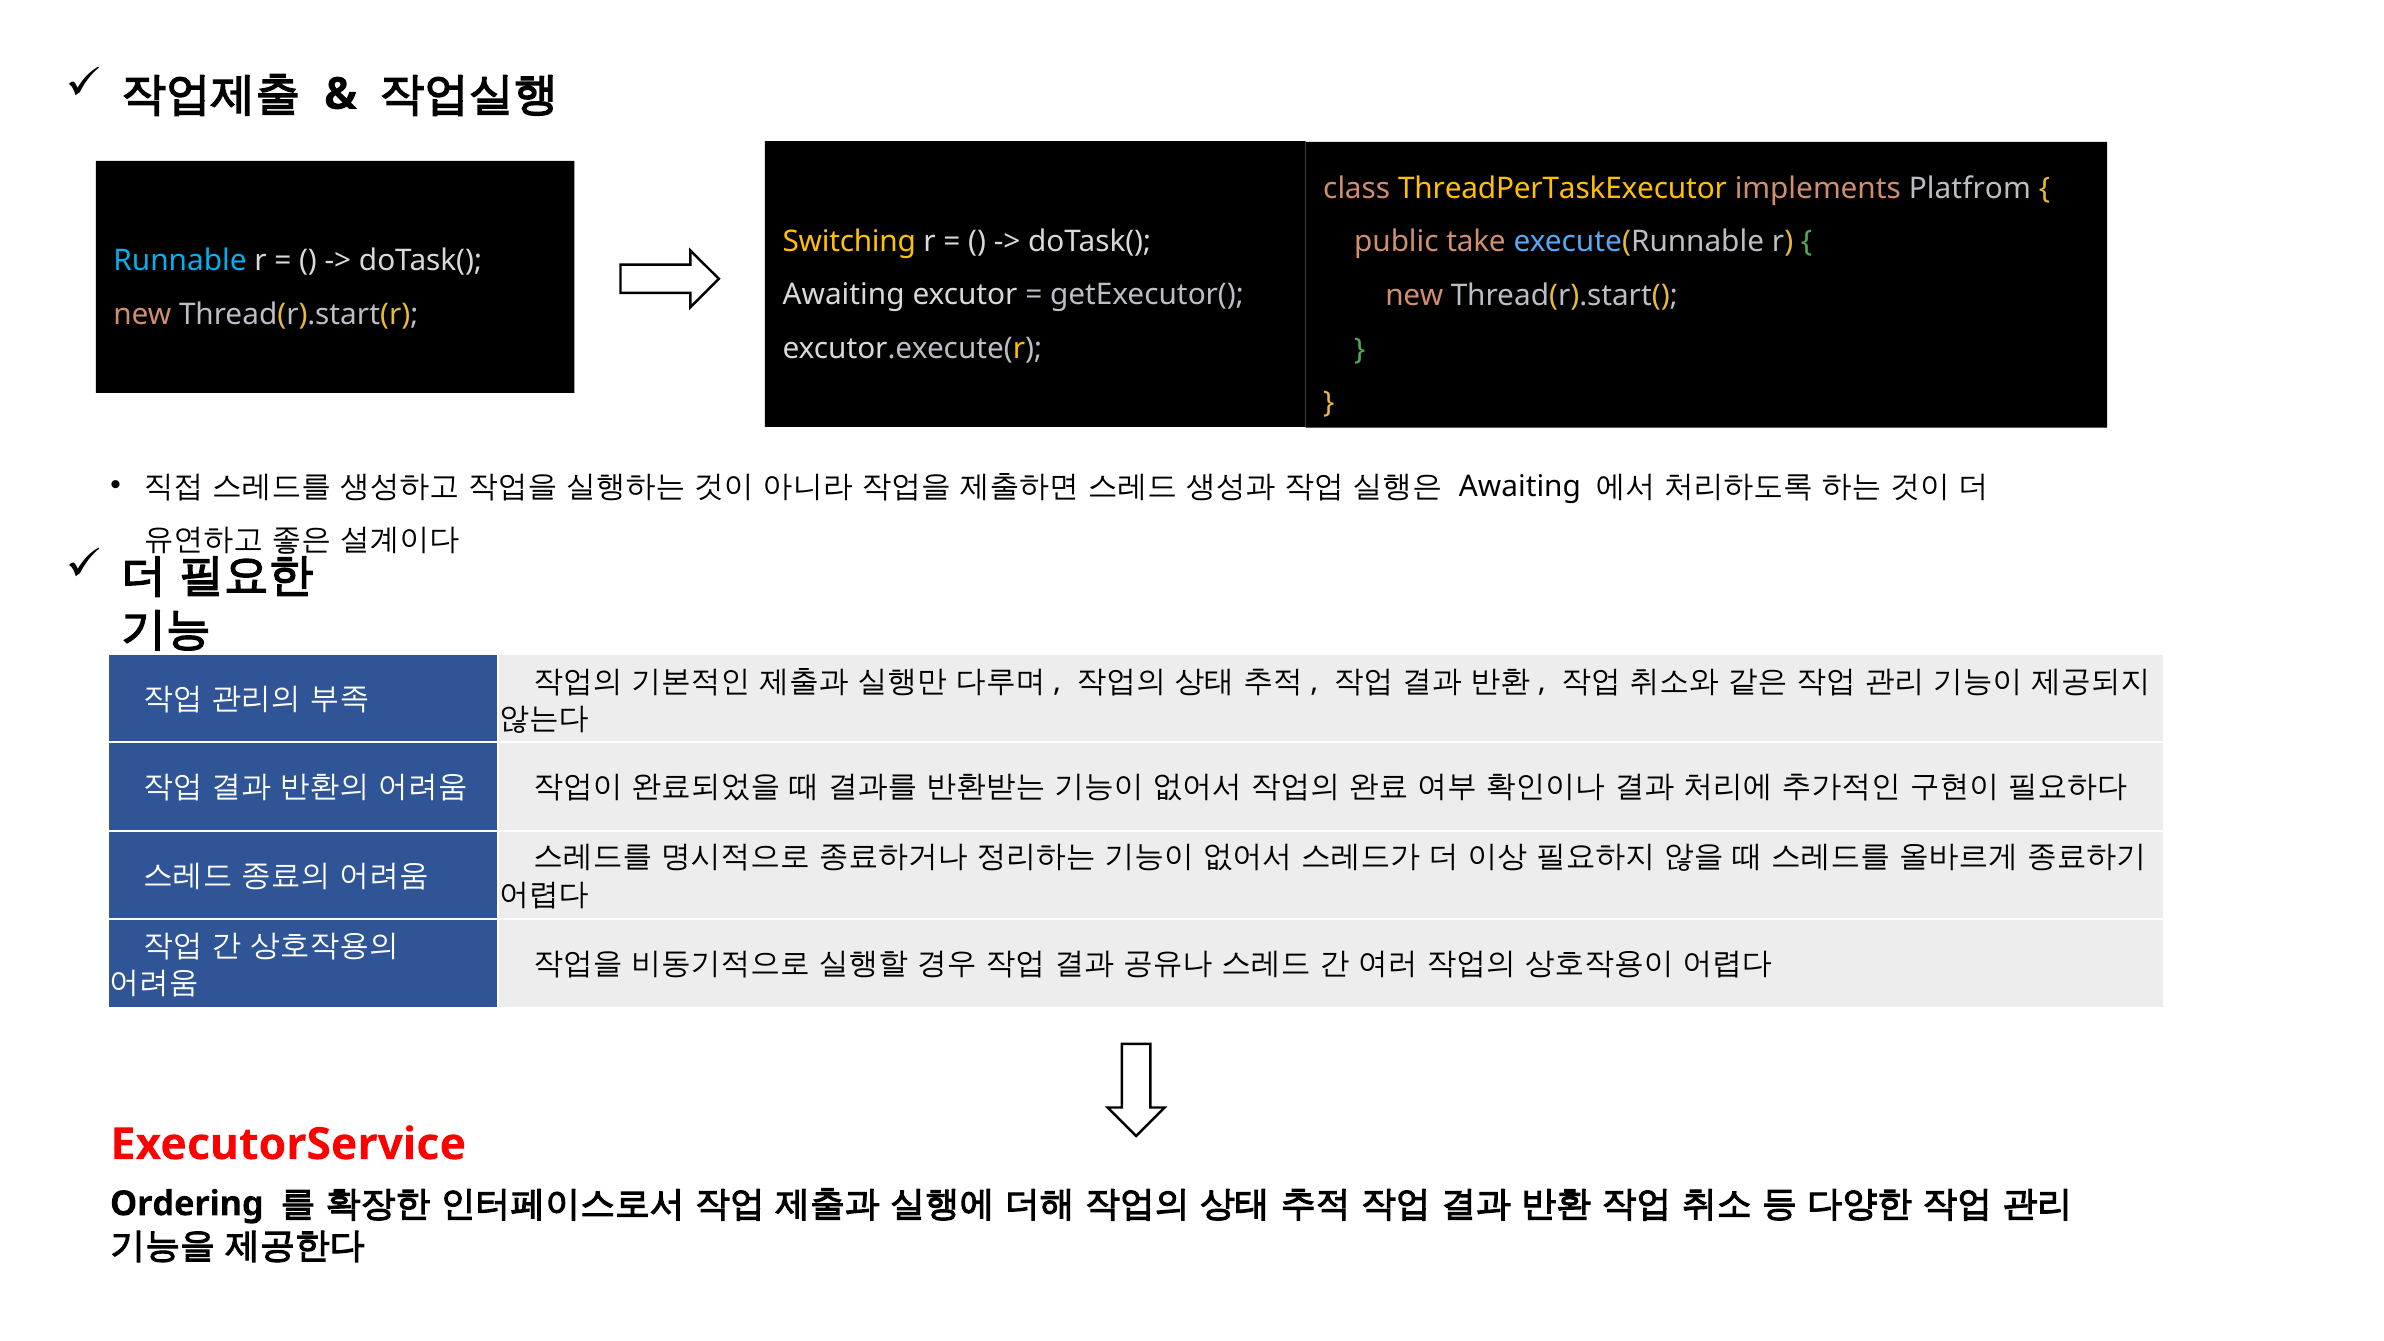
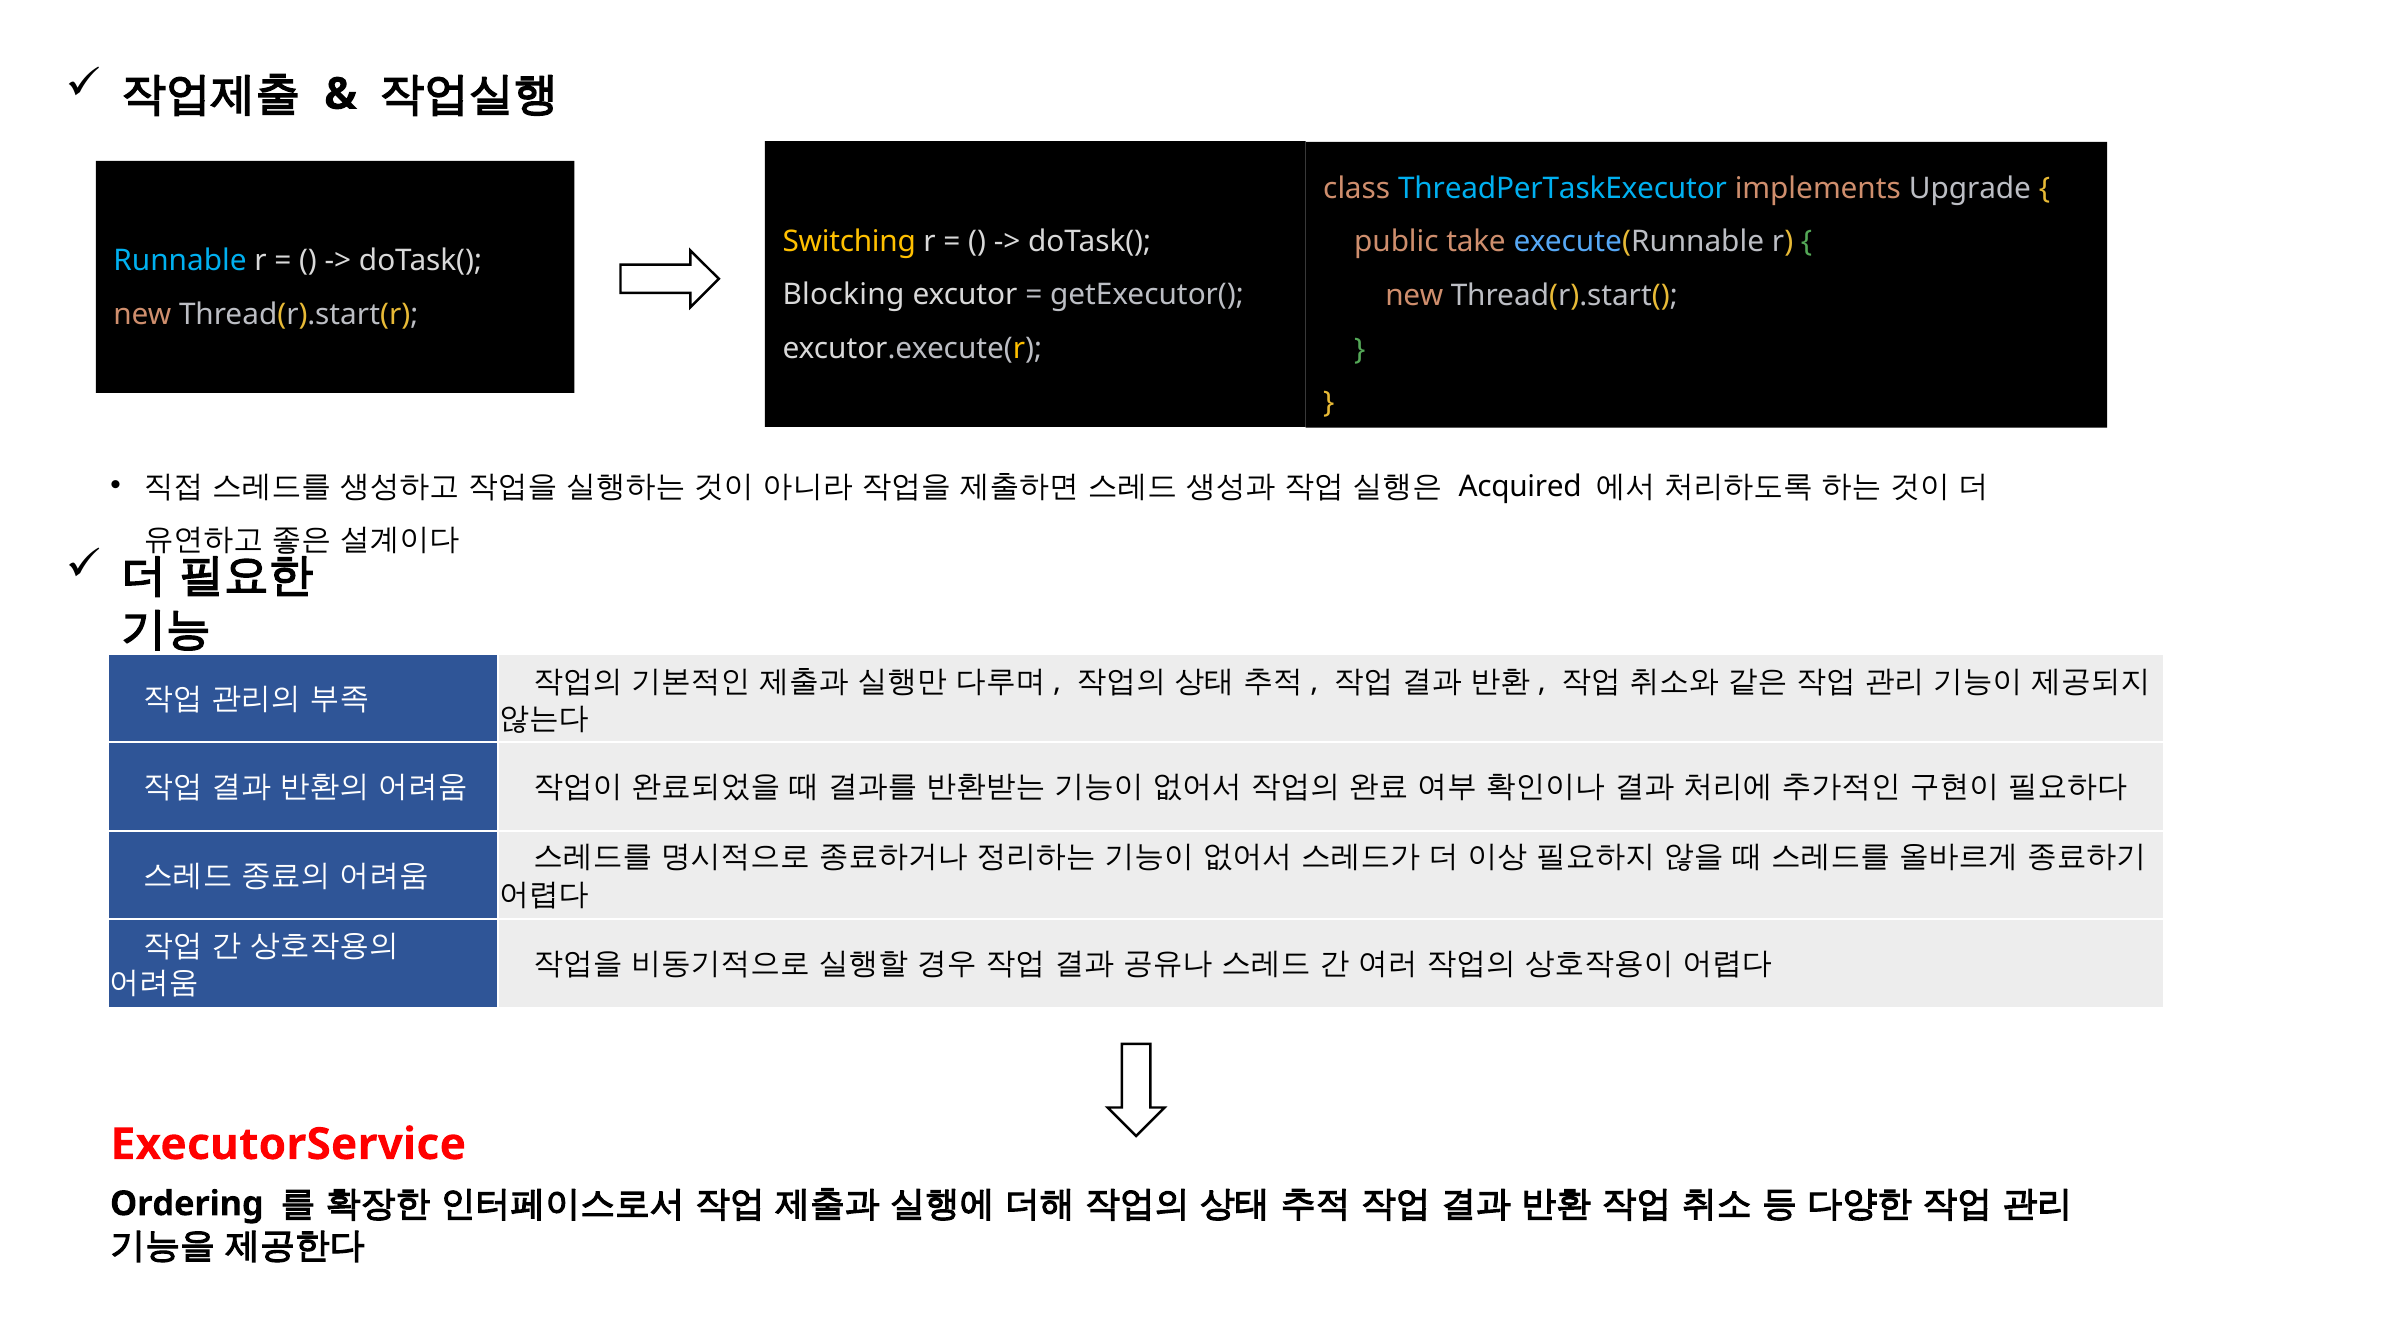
ThreadPerTaskExecutor colour: yellow -> light blue (1562, 188)
Platfrom: Platfrom -> Upgrade (1970, 188)
Awaiting: Awaiting -> Blocking (843, 295)
Awaiting: Awaiting -> Acquired (1520, 486)
